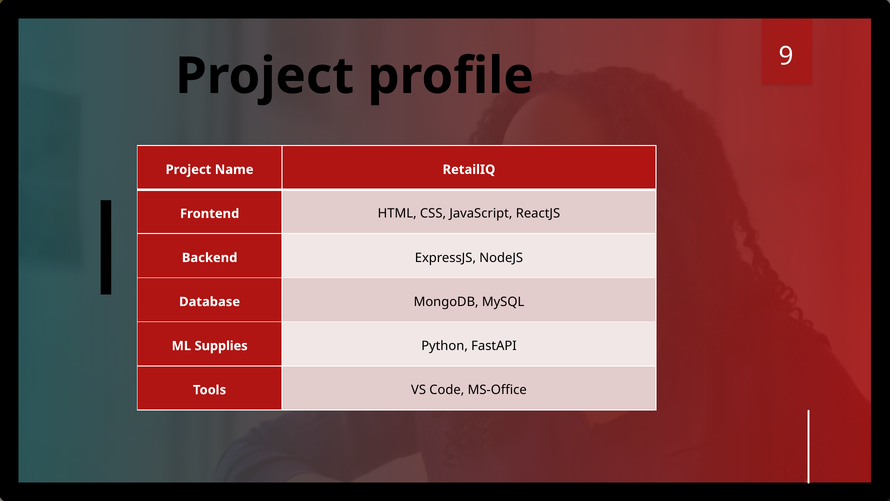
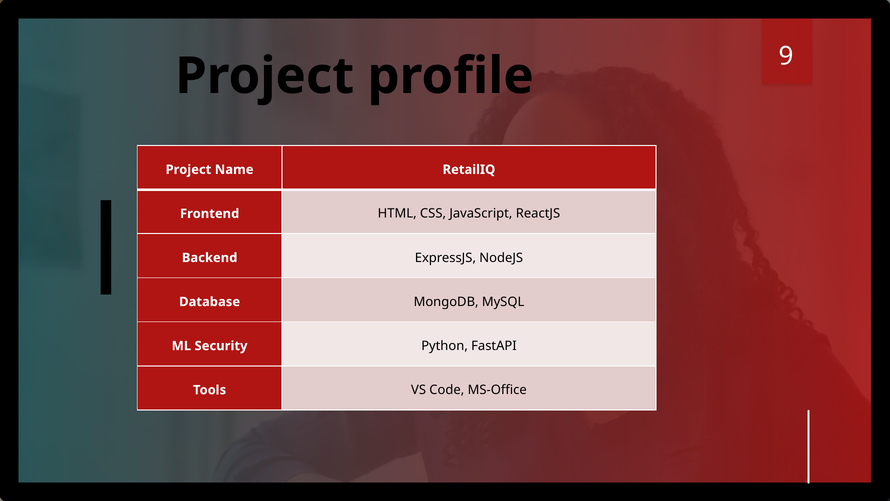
Supplies: Supplies -> Security (221, 346)
